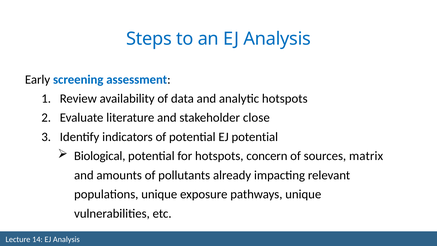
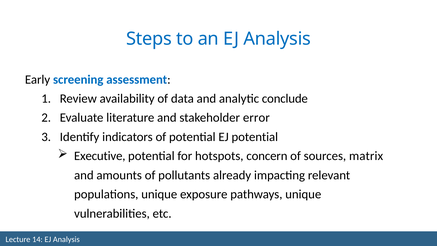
analytic hotspots: hotspots -> conclude (285, 99)
close: close -> error (256, 118)
Biological: Biological -> Executive (100, 156)
